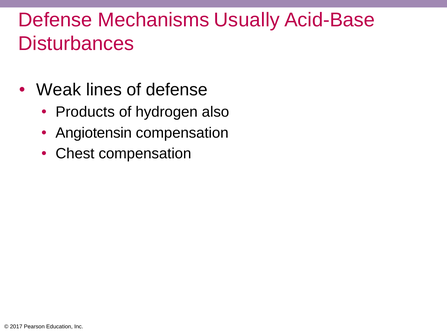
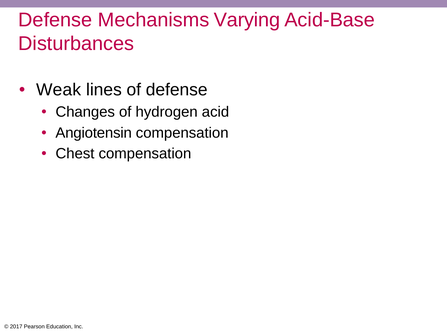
Usually: Usually -> Varying (247, 20)
Products: Products -> Changes (85, 112)
also: also -> acid (215, 112)
